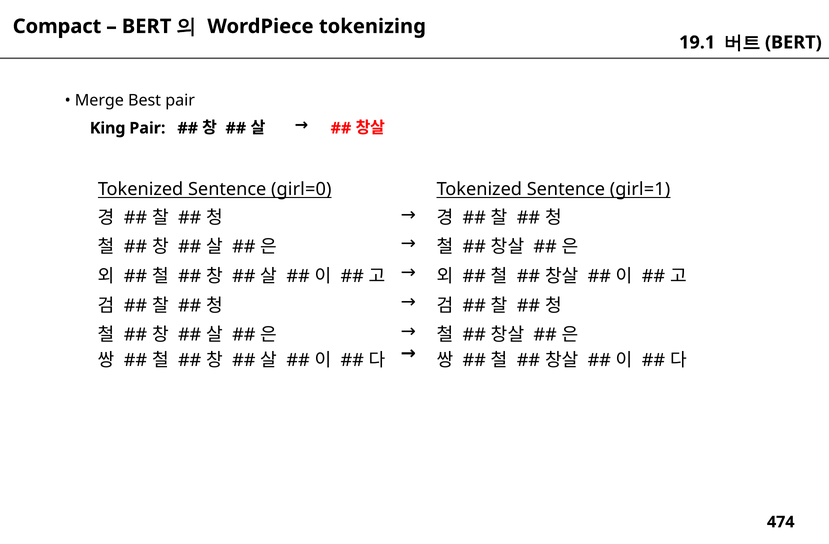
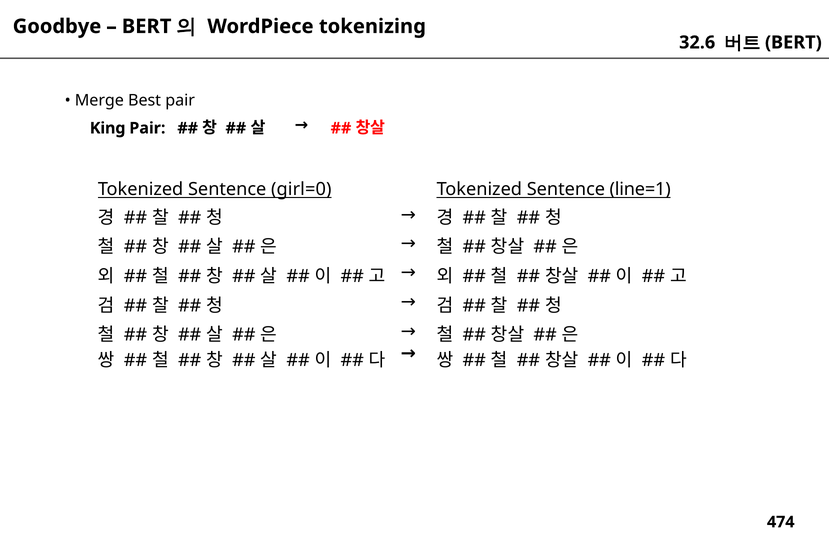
Compact: Compact -> Goodbye (57, 26)
19.1: 19.1 -> 32.6 (697, 42)
girl=1: girl=1 -> line=1 (640, 190)
